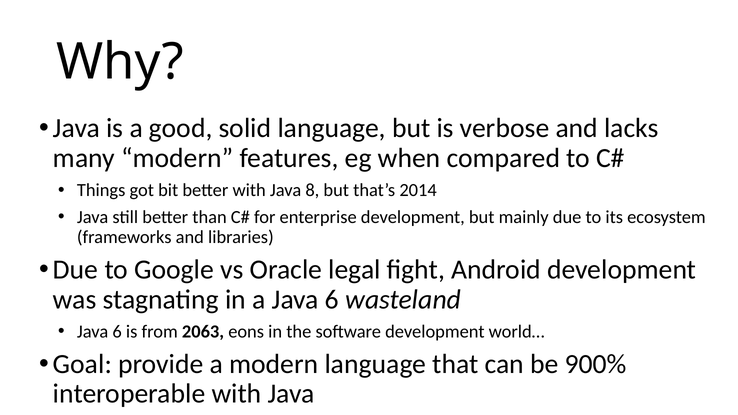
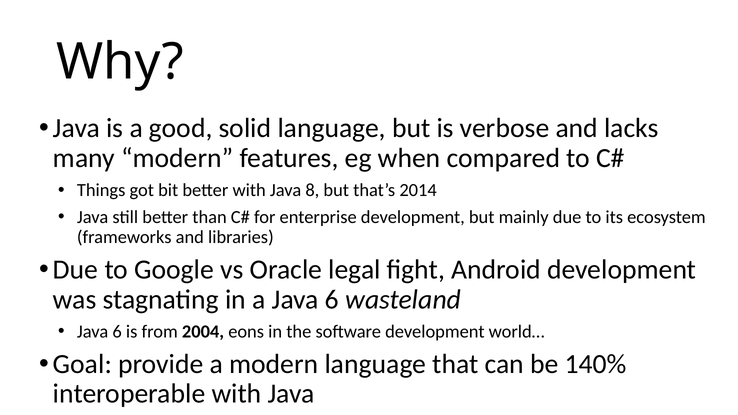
2063: 2063 -> 2004 (203, 332)
900%: 900% -> 140% (596, 364)
